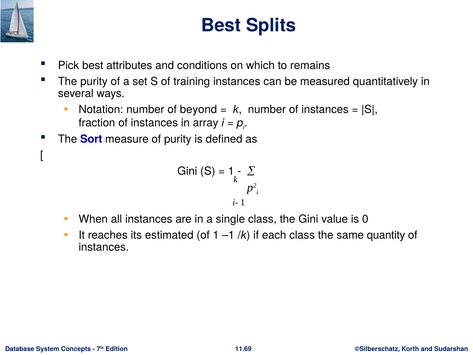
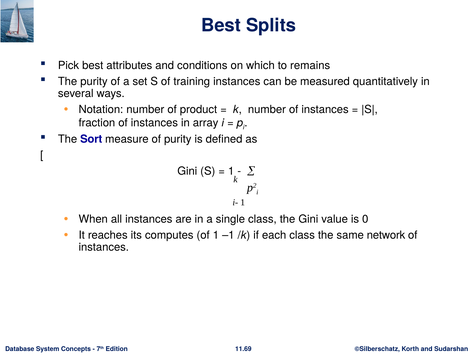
beyond: beyond -> product (199, 109)
estimated: estimated -> computes (169, 235)
quantity: quantity -> network (386, 235)
